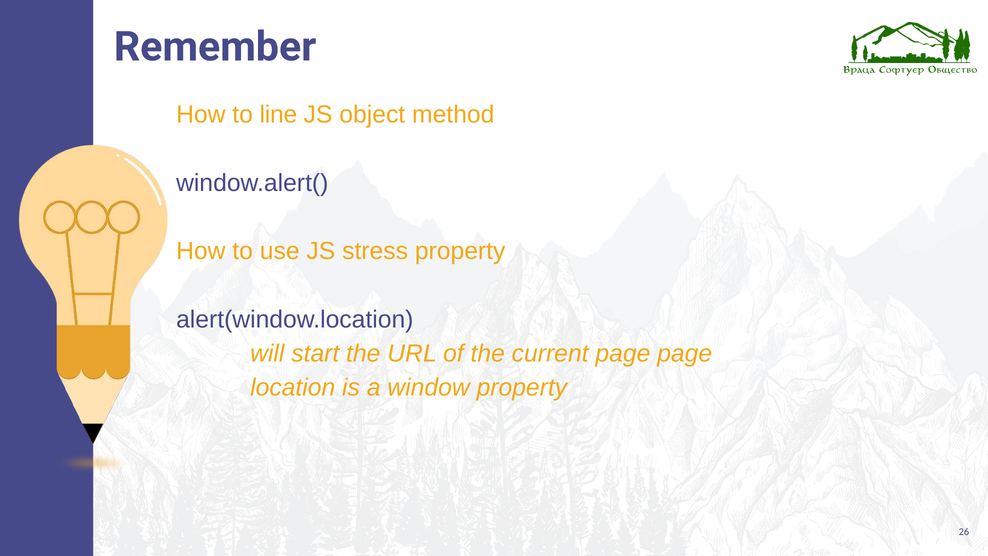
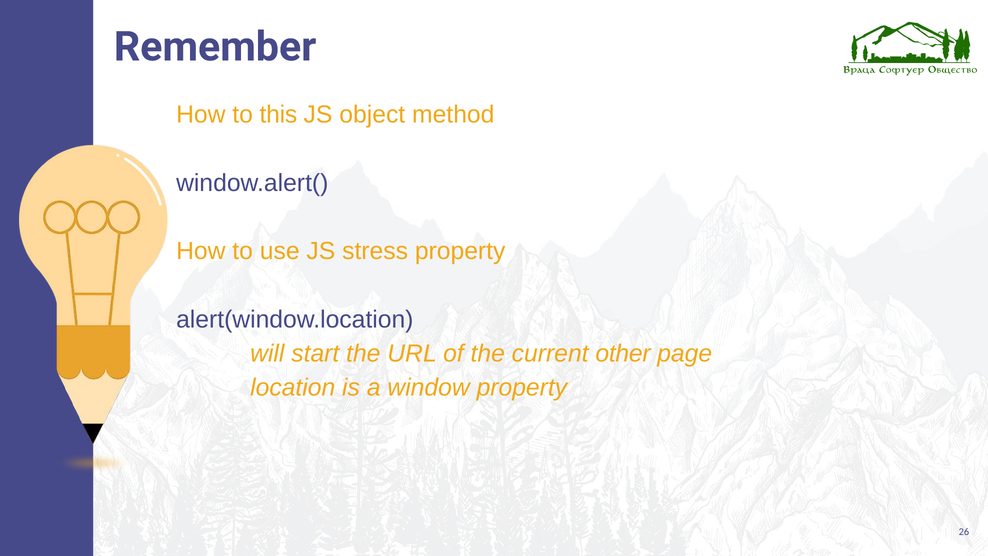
line: line -> this (278, 115)
current page: page -> other (623, 353)
